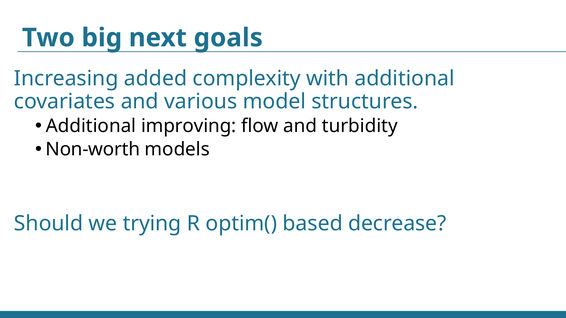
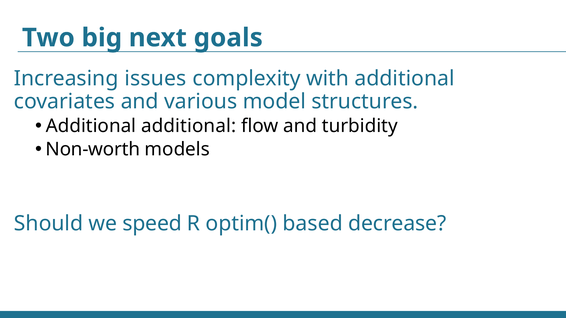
added: added -> issues (155, 79)
Additional improving: improving -> additional (189, 126)
trying: trying -> speed (152, 224)
